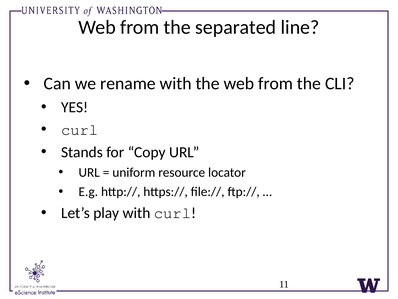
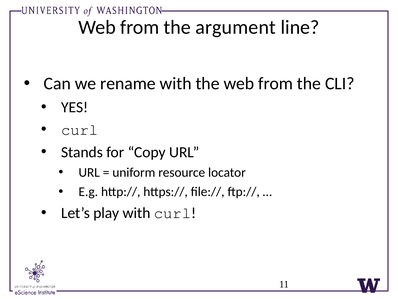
separated: separated -> argument (236, 27)
